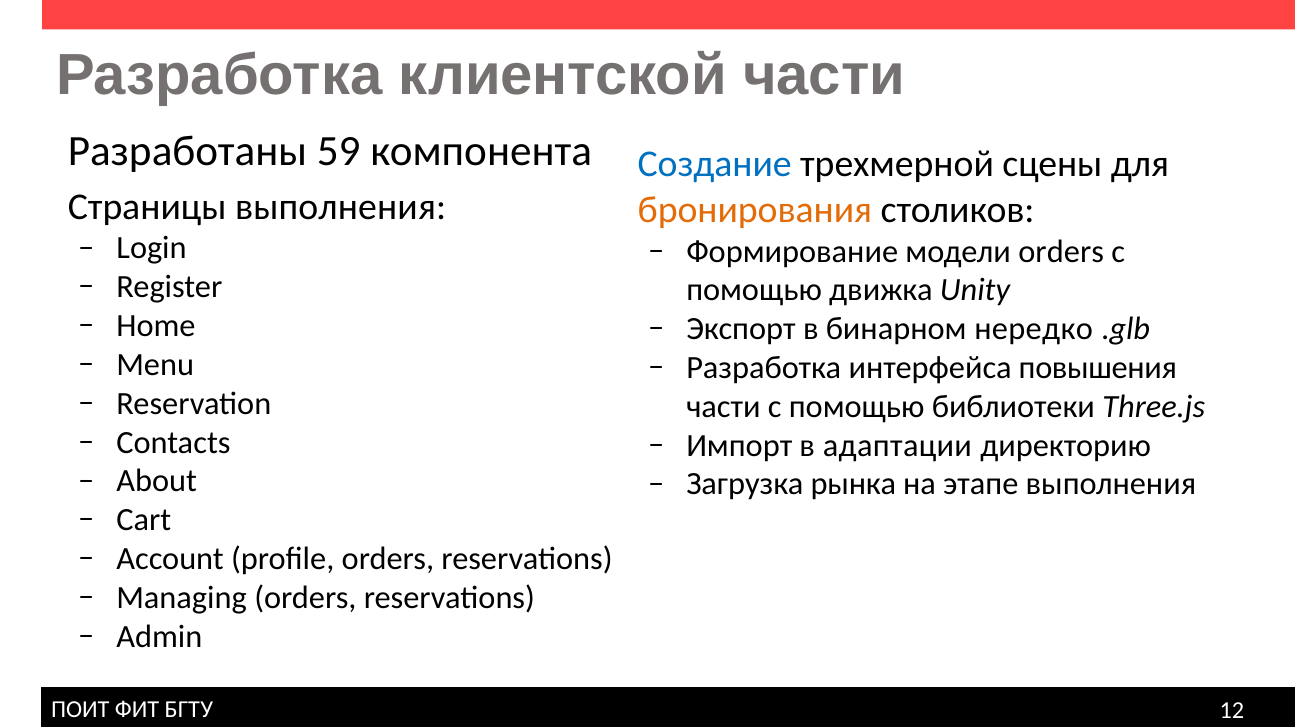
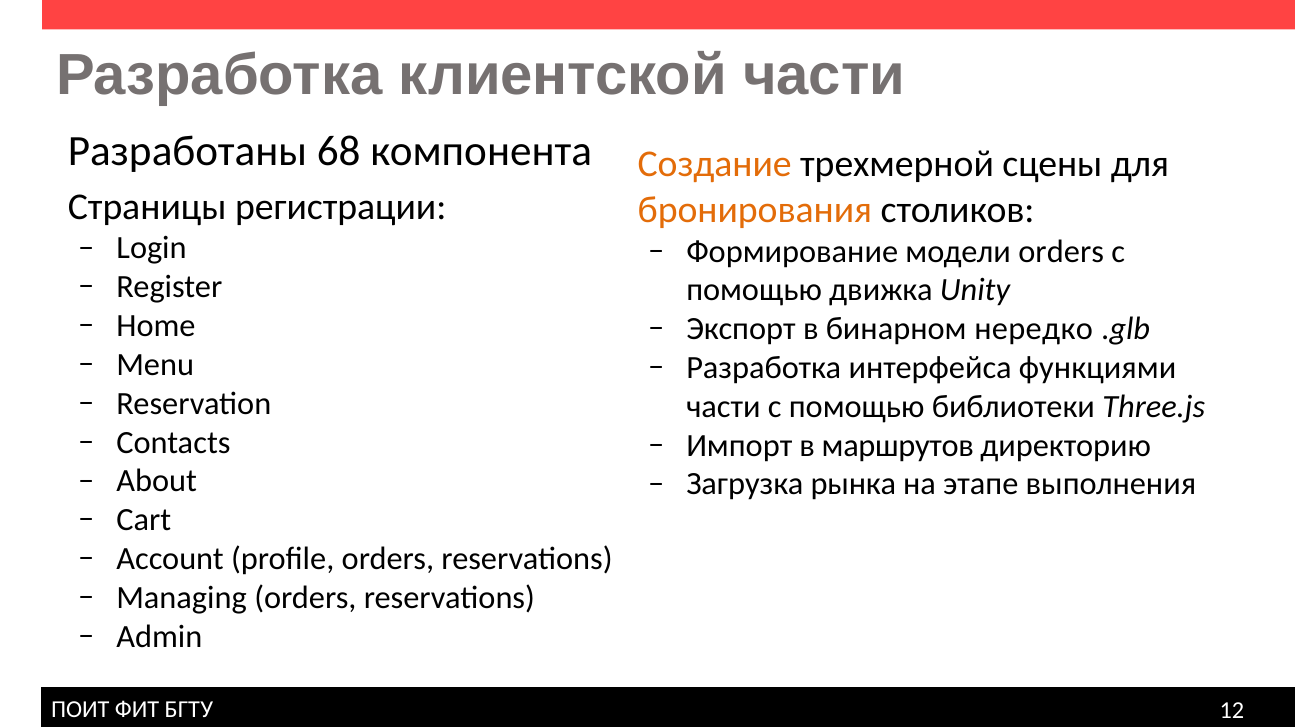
59: 59 -> 68 (339, 152)
Создание colour: blue -> orange (715, 164)
Страницы выполнения: выполнения -> регистрации (341, 207)
повышения: повышения -> функциями (1098, 368)
адаптации: адаптации -> маршрутов (898, 446)
